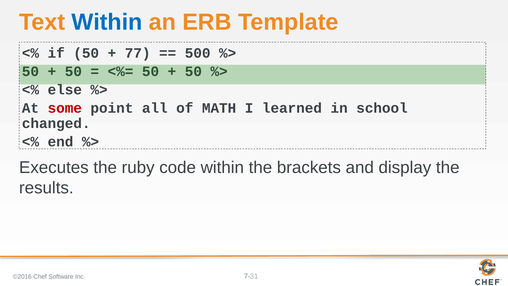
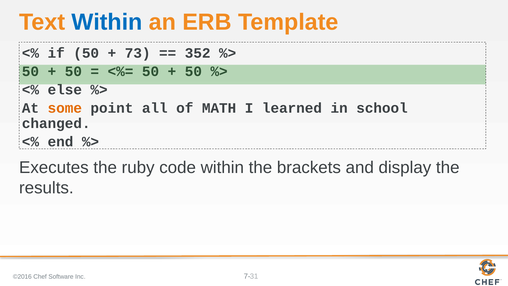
77: 77 -> 73 (138, 53)
500: 500 -> 352 (198, 53)
some colour: red -> orange (65, 108)
